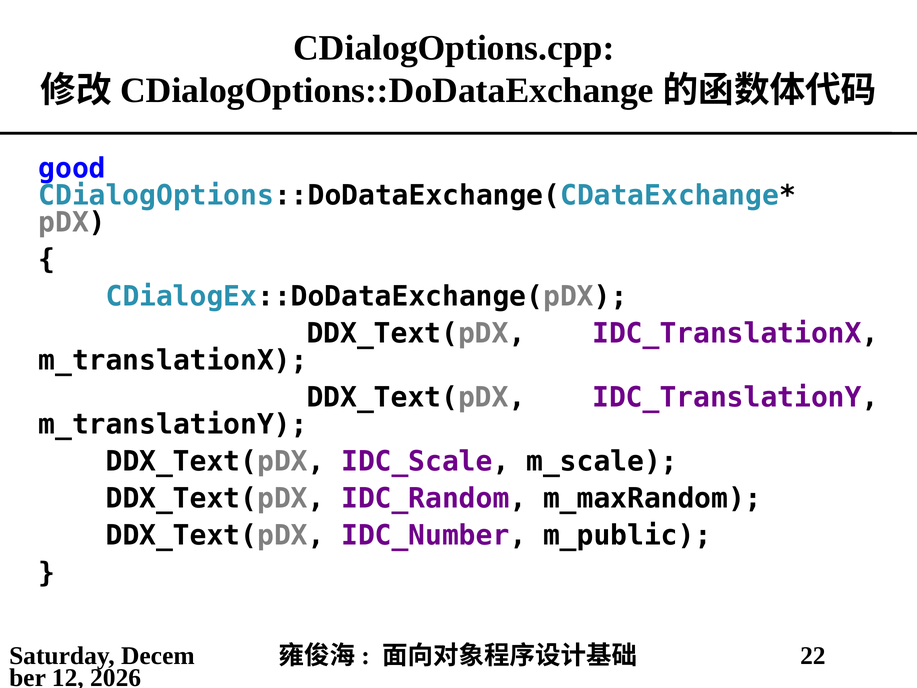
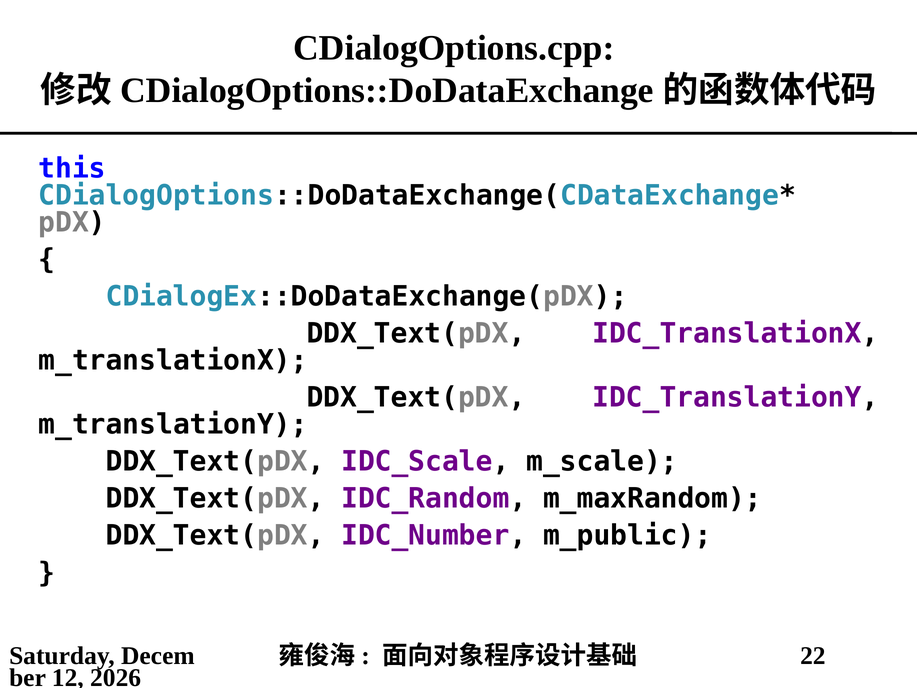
good: good -> this (72, 168)
